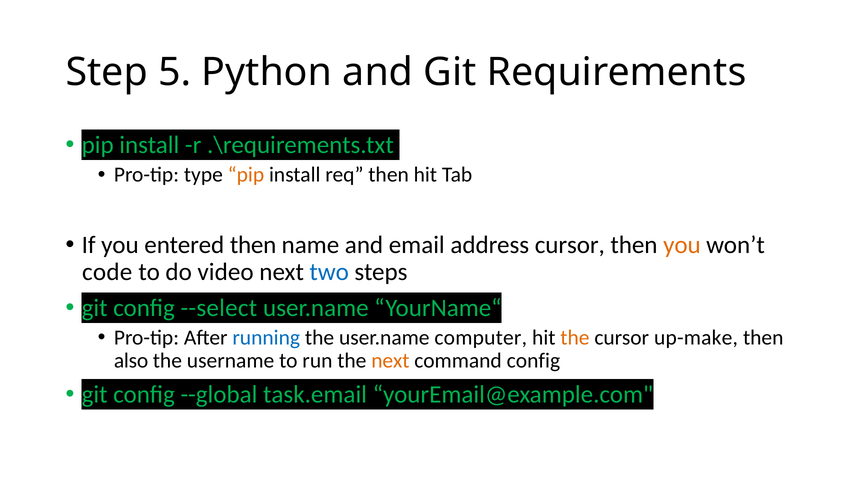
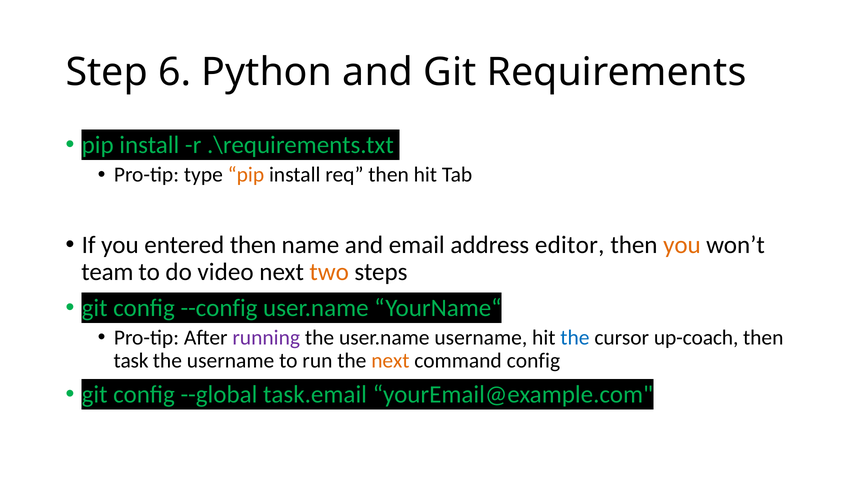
5: 5 -> 6 (175, 72)
address cursor: cursor -> editor (570, 245)
code: code -> team (107, 272)
two colour: blue -> orange (329, 272)
--select: --select -> --config (219, 308)
running colour: blue -> purple (266, 338)
user.name computer: computer -> username (481, 338)
the colour: orange -> blue (575, 338)
up-make: up-make -> up-coach (696, 338)
also: also -> task (131, 361)
